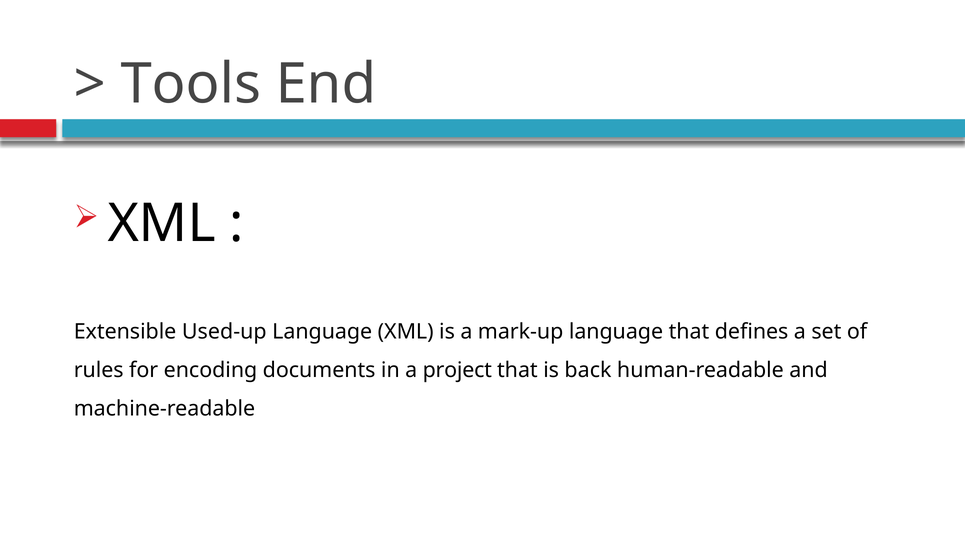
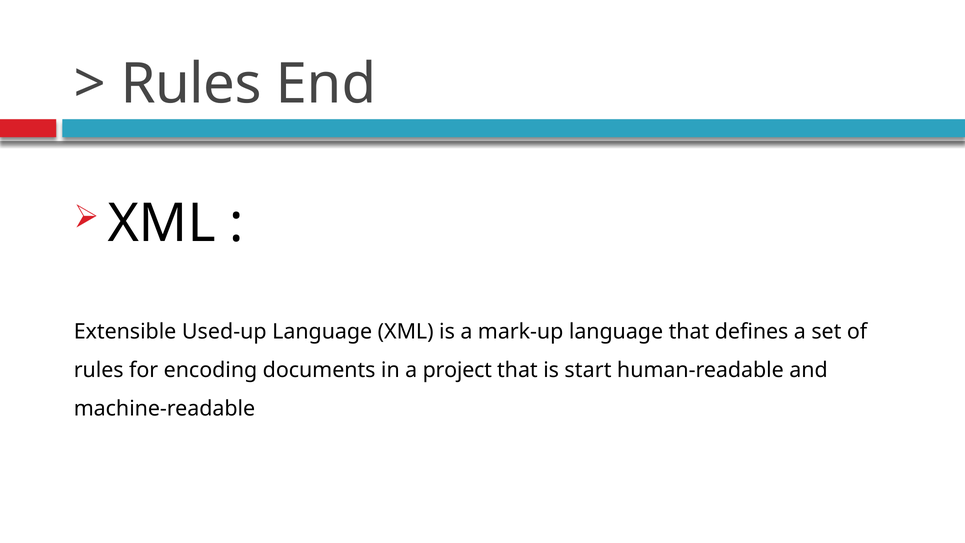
Tools: Tools -> Rules (191, 84)
back: back -> start (588, 370)
